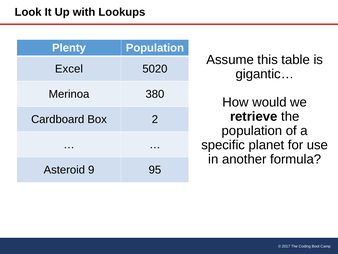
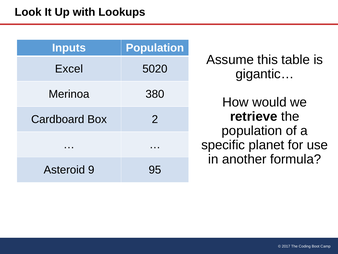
Plenty: Plenty -> Inputs (69, 48)
